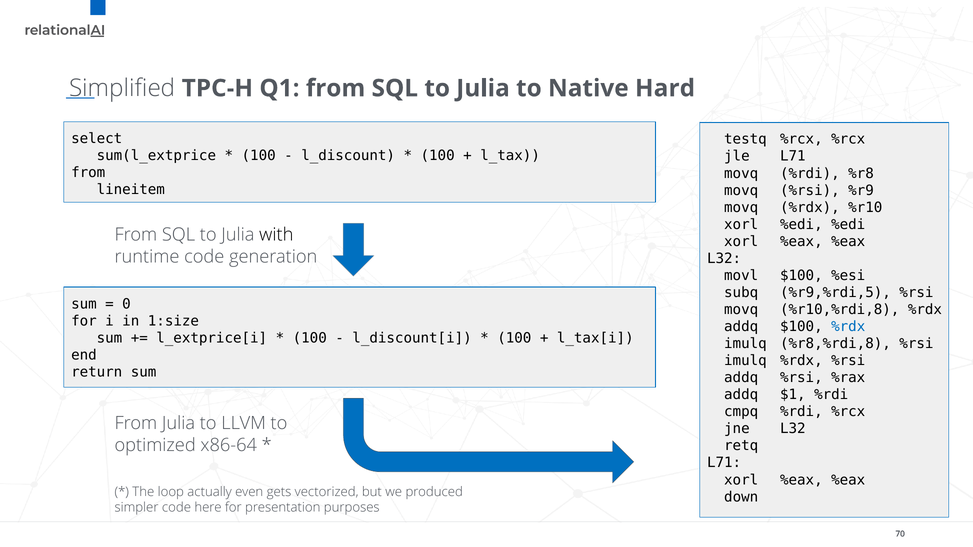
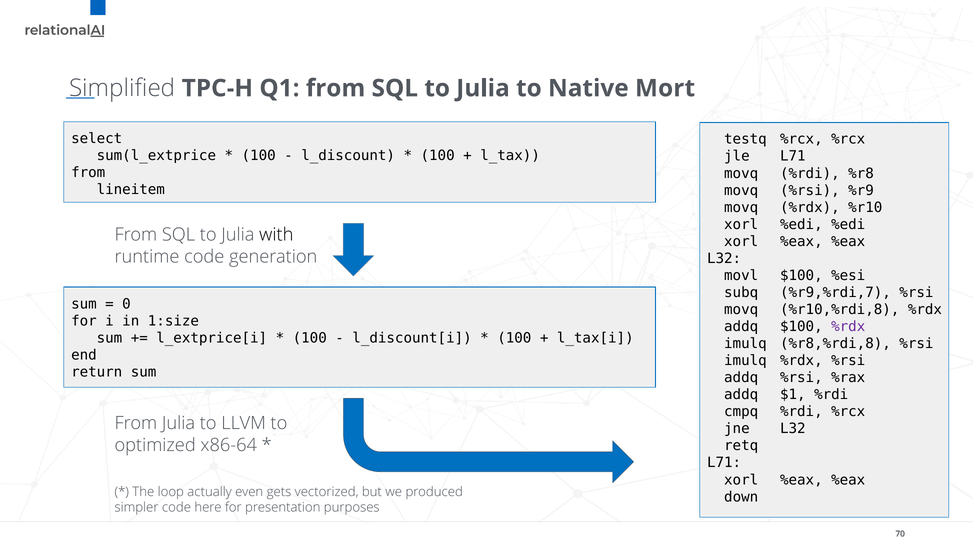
Hard: Hard -> Mort (665, 88)
%r9,%rdi,5: %r9,%rdi,5 -> %r9,%rdi,7 (835, 293)
%rdx colour: blue -> purple (848, 327)
